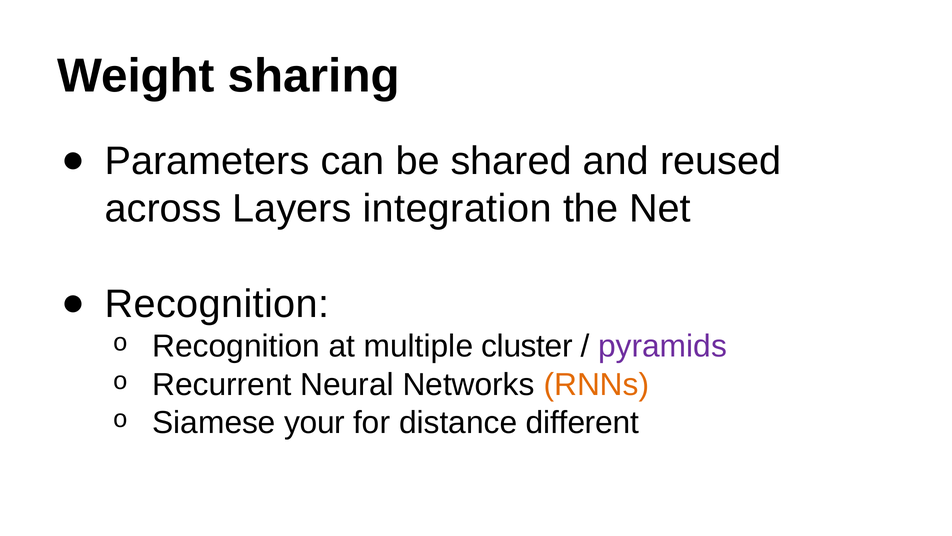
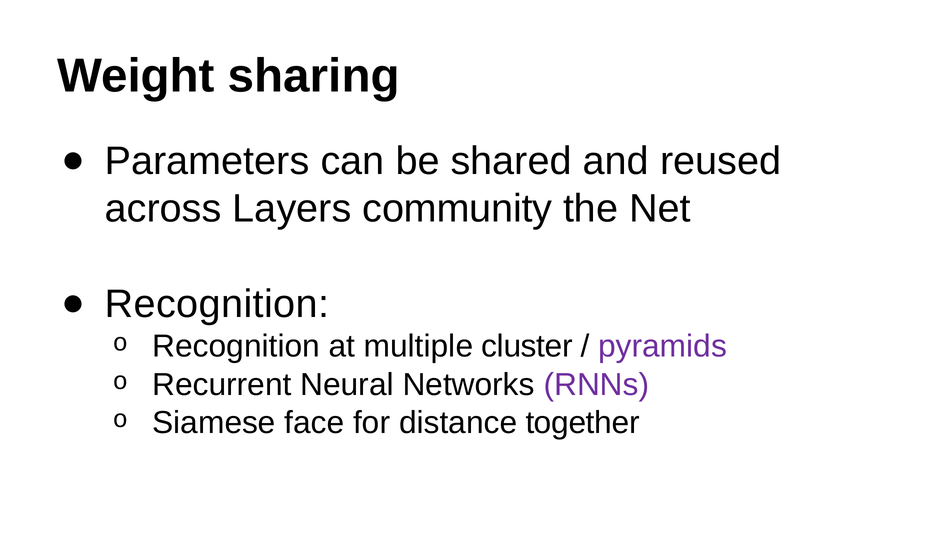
integration: integration -> community (457, 209)
RNNs colour: orange -> purple (596, 384)
your: your -> face (314, 422)
different: different -> together (583, 422)
